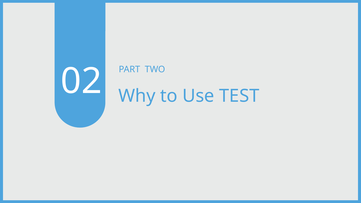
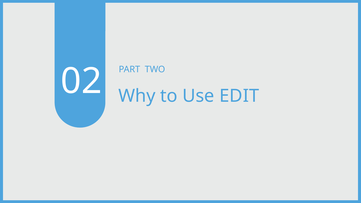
TEST: TEST -> EDIT (239, 96)
